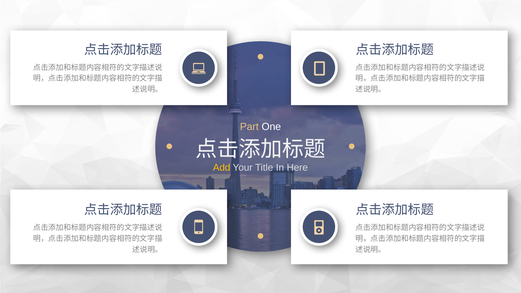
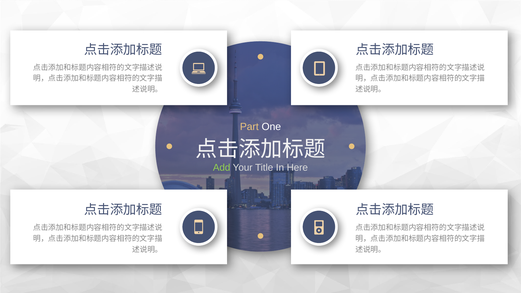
Add colour: yellow -> light green (222, 168)
